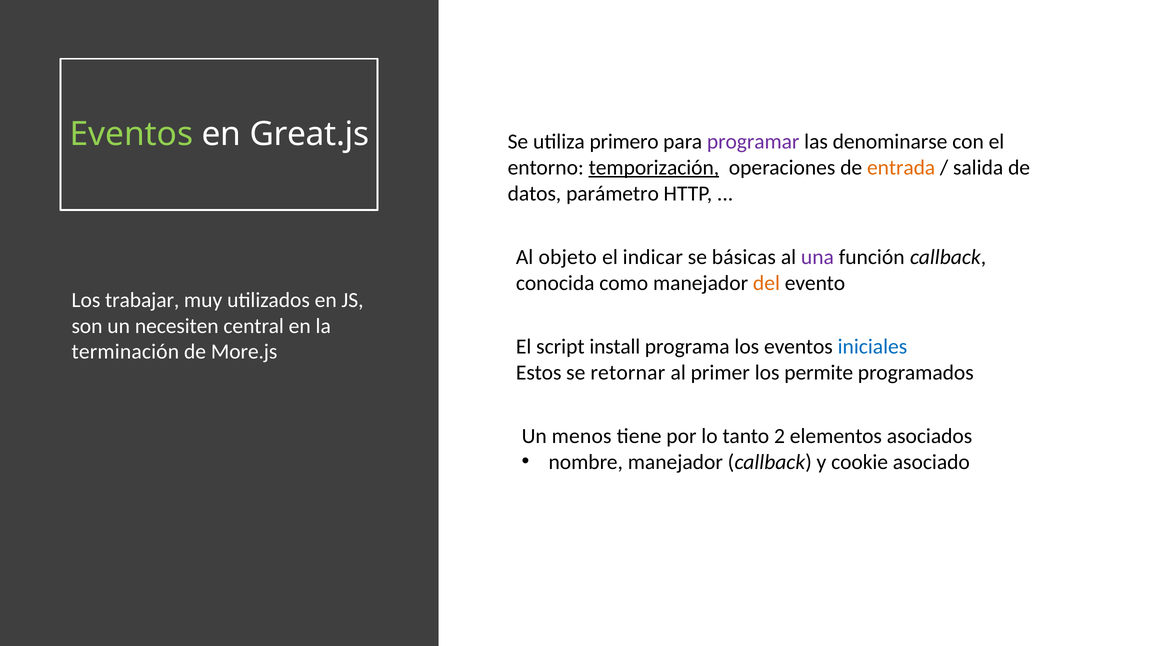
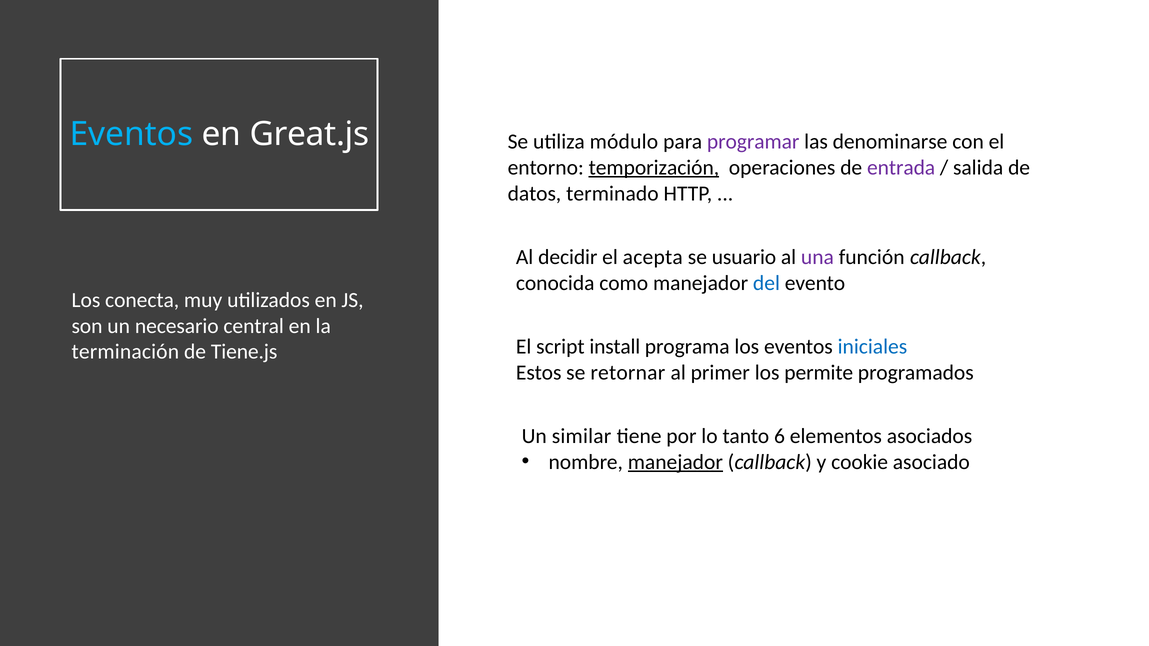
Eventos colour: light green -> light blue (131, 134)
primero: primero -> módulo (624, 142)
entrada colour: orange -> purple (901, 168)
parámetro: parámetro -> terminado (612, 194)
objeto: objeto -> decidir (568, 257)
indicar: indicar -> acepta (653, 257)
básicas: básicas -> usuario (744, 257)
del colour: orange -> blue (766, 283)
trabajar: trabajar -> conecta (142, 300)
necesiten: necesiten -> necesario (177, 326)
More.js: More.js -> Tiene.js (244, 352)
menos: menos -> similar (582, 436)
2: 2 -> 6 (779, 436)
manejador underline: none -> present (675, 462)
